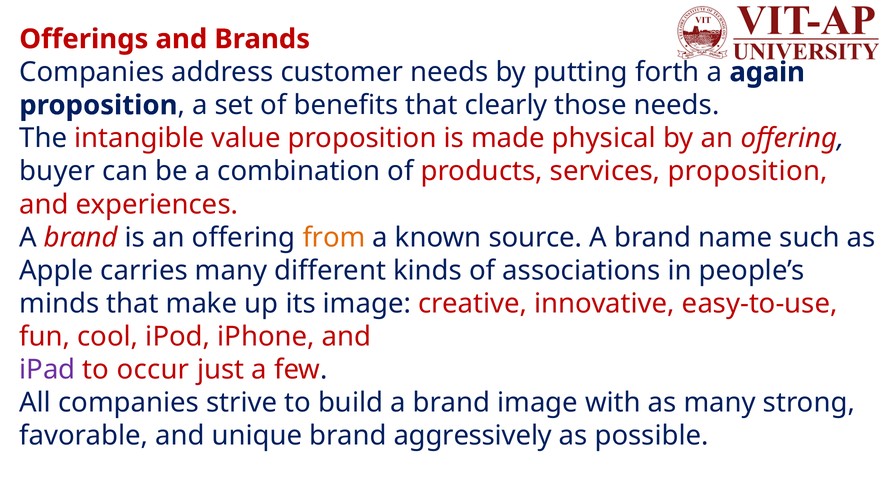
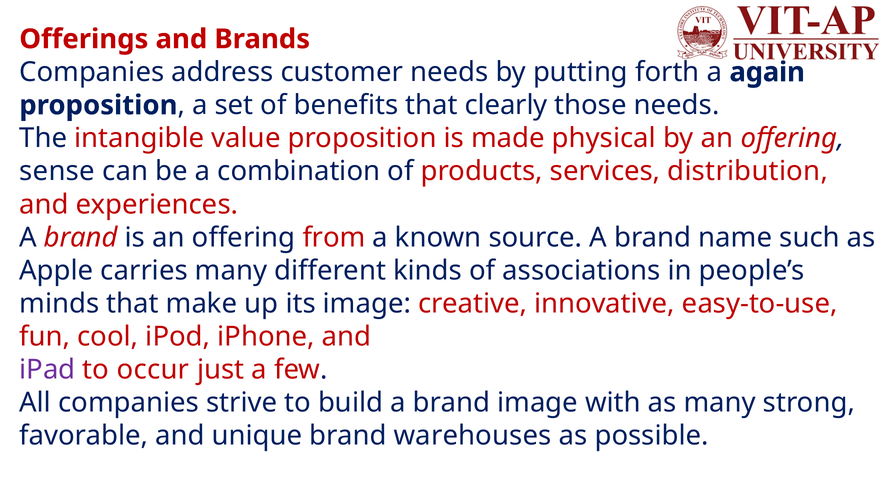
buyer: buyer -> sense (57, 171)
services proposition: proposition -> distribution (748, 171)
from colour: orange -> red (334, 238)
aggressively: aggressively -> warehouses (473, 436)
